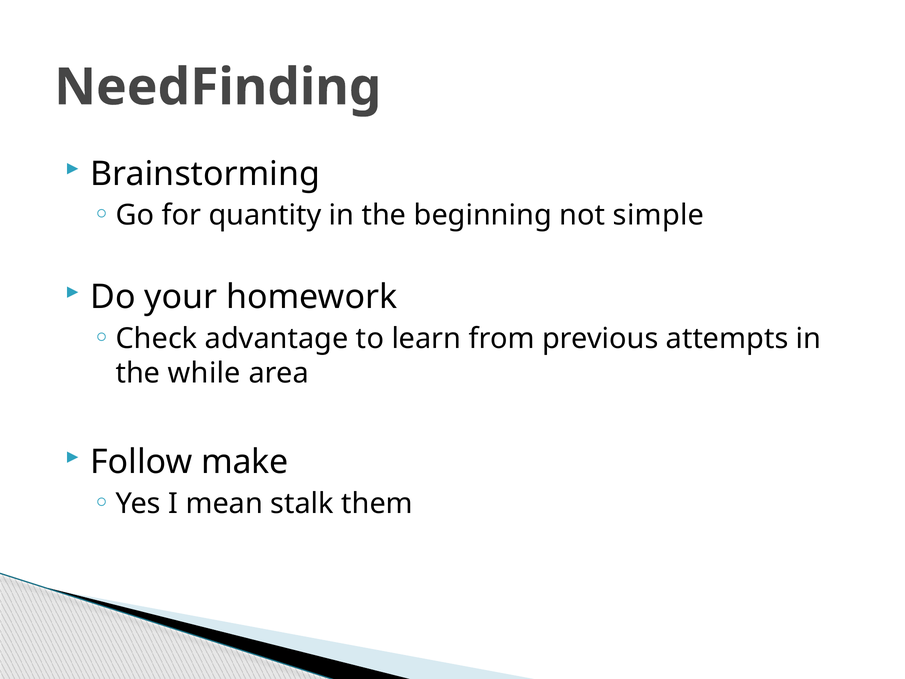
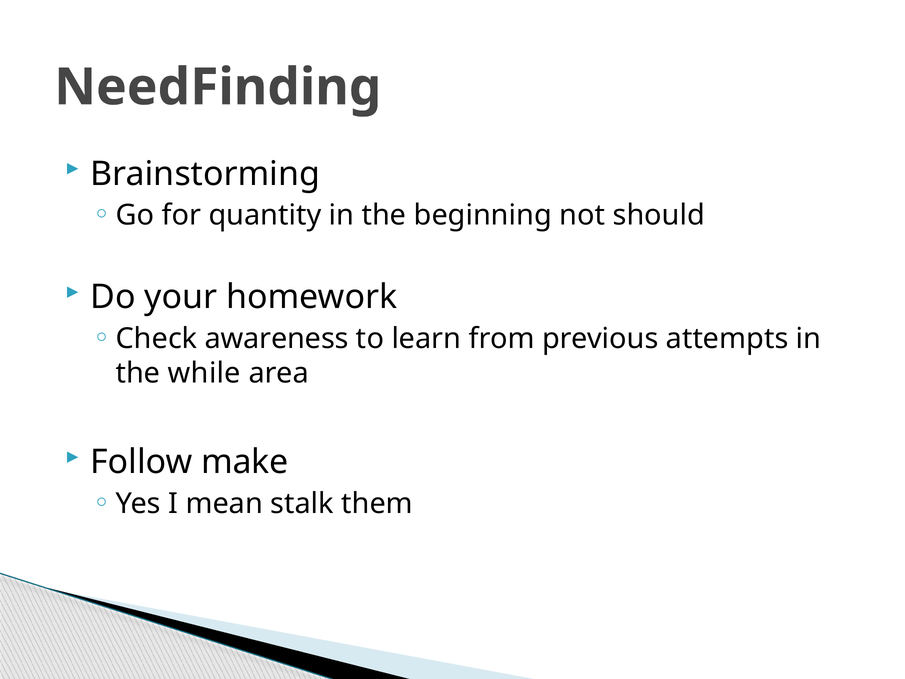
simple: simple -> should (659, 215)
advantage: advantage -> awareness (277, 338)
